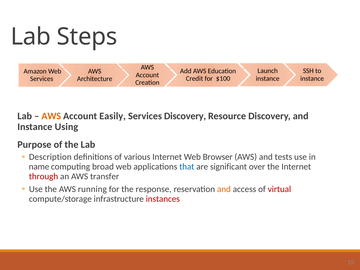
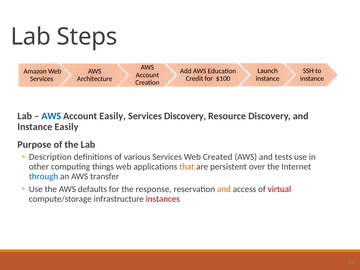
AWS colour: orange -> blue (51, 116)
Instance Using: Using -> Easily (66, 127)
various Internet: Internet -> Services (167, 157)
Browser: Browser -> Created (218, 157)
name: name -> other (39, 167)
broad: broad -> things (103, 167)
that colour: blue -> orange (187, 167)
significant: significant -> persistent (228, 167)
through colour: red -> blue (44, 176)
running: running -> defaults (92, 189)
